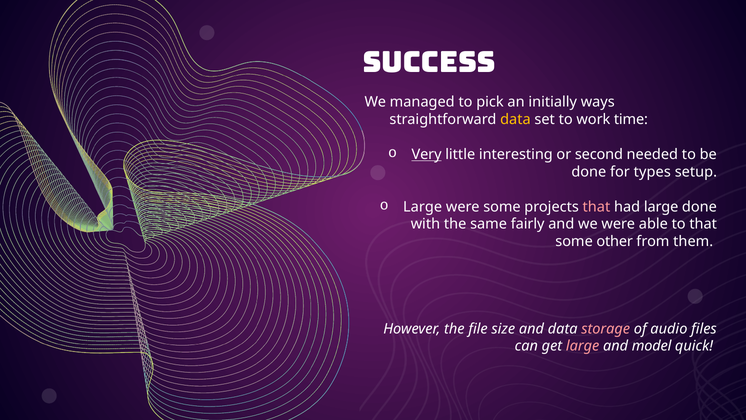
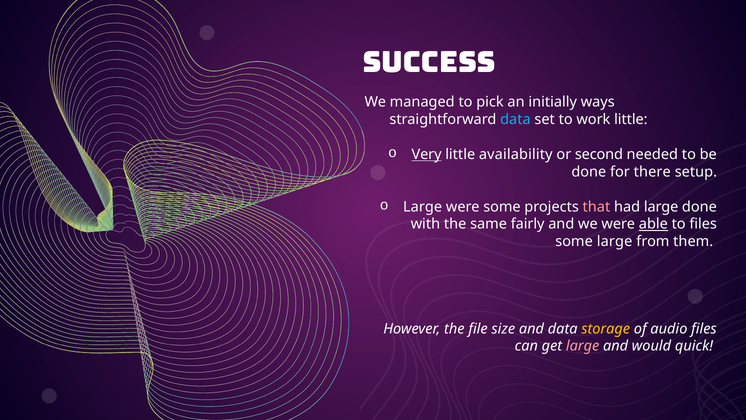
data colour: yellow -> light blue (515, 119)
work time: time -> little (631, 119)
interesting: interesting -> availability (516, 154)
types: types -> there (652, 172)
able underline: none -> present (653, 224)
to that: that -> files (703, 224)
some other: other -> large (615, 241)
storage colour: pink -> yellow (606, 328)
model: model -> would (652, 346)
